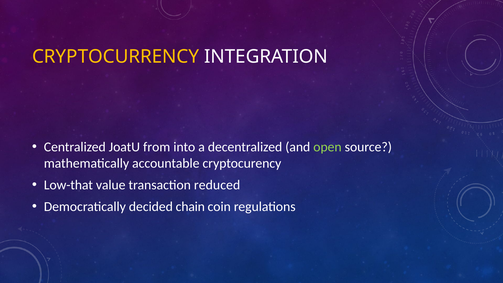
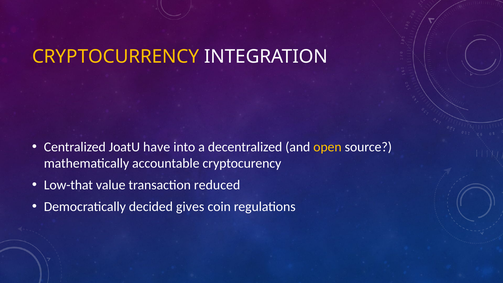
from: from -> have (157, 147)
open colour: light green -> yellow (327, 147)
chain: chain -> gives (190, 207)
